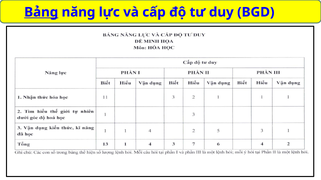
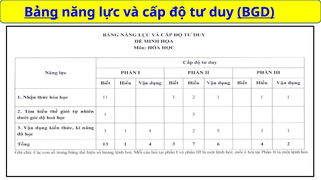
BGD underline: none -> present (256, 12)
